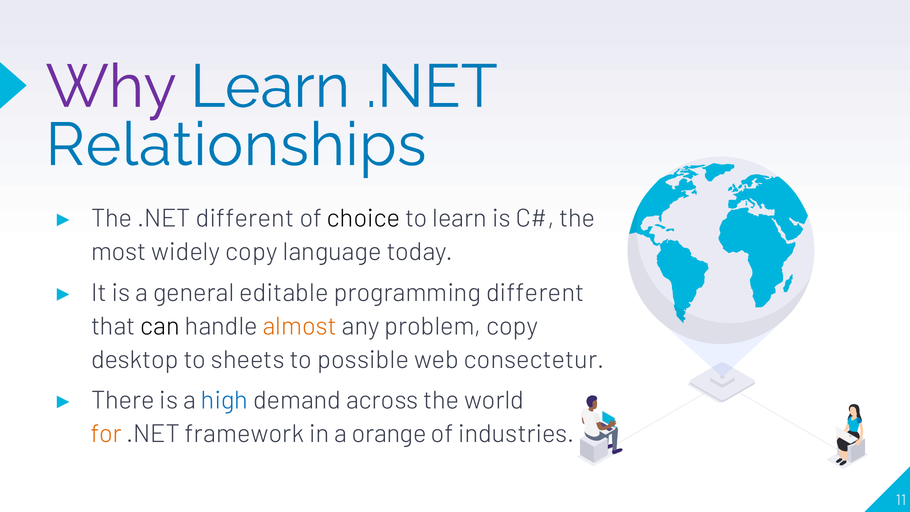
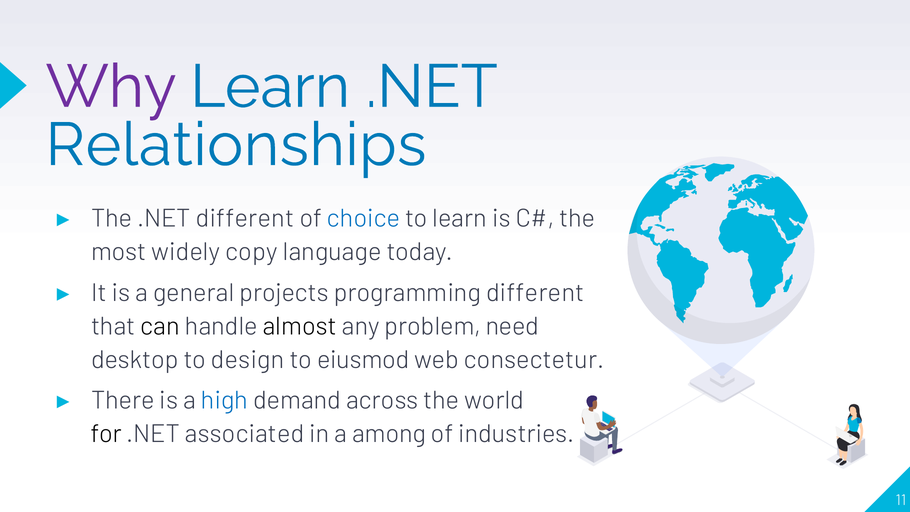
choice colour: black -> blue (363, 219)
editable: editable -> projects (284, 293)
almost colour: orange -> black (300, 326)
problem copy: copy -> need (512, 326)
sheets: sheets -> design (248, 360)
possible: possible -> eiusmod (363, 360)
for colour: orange -> black (106, 434)
framework: framework -> associated (245, 434)
orange: orange -> among (389, 434)
